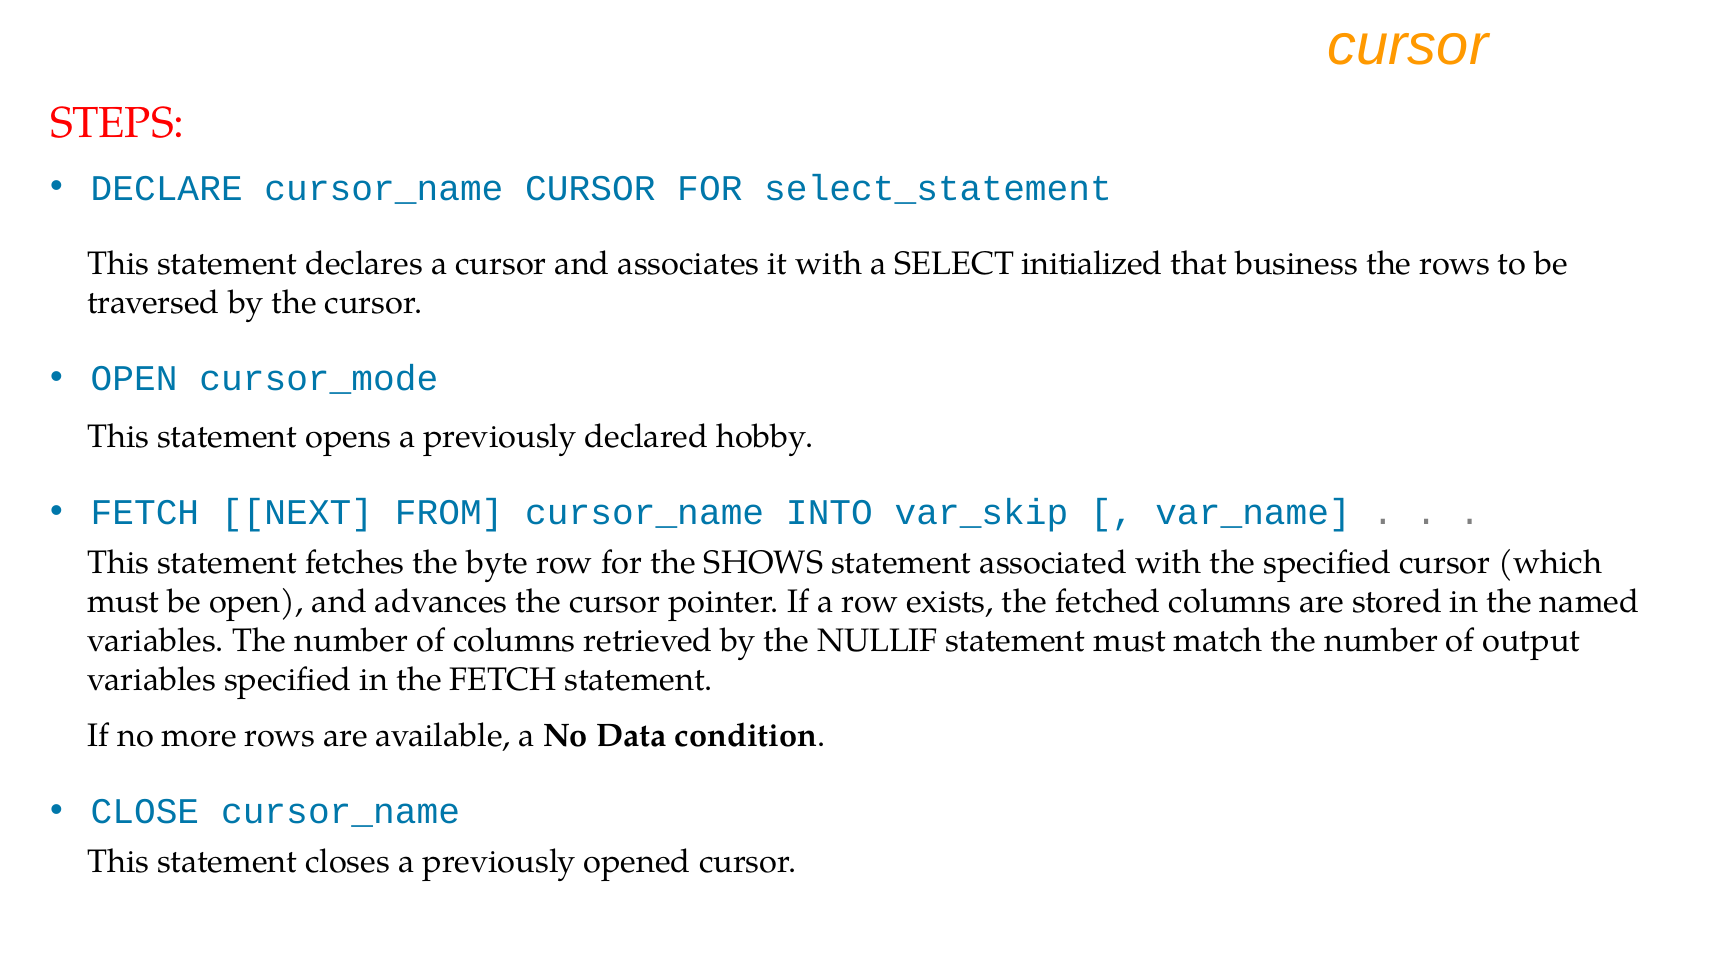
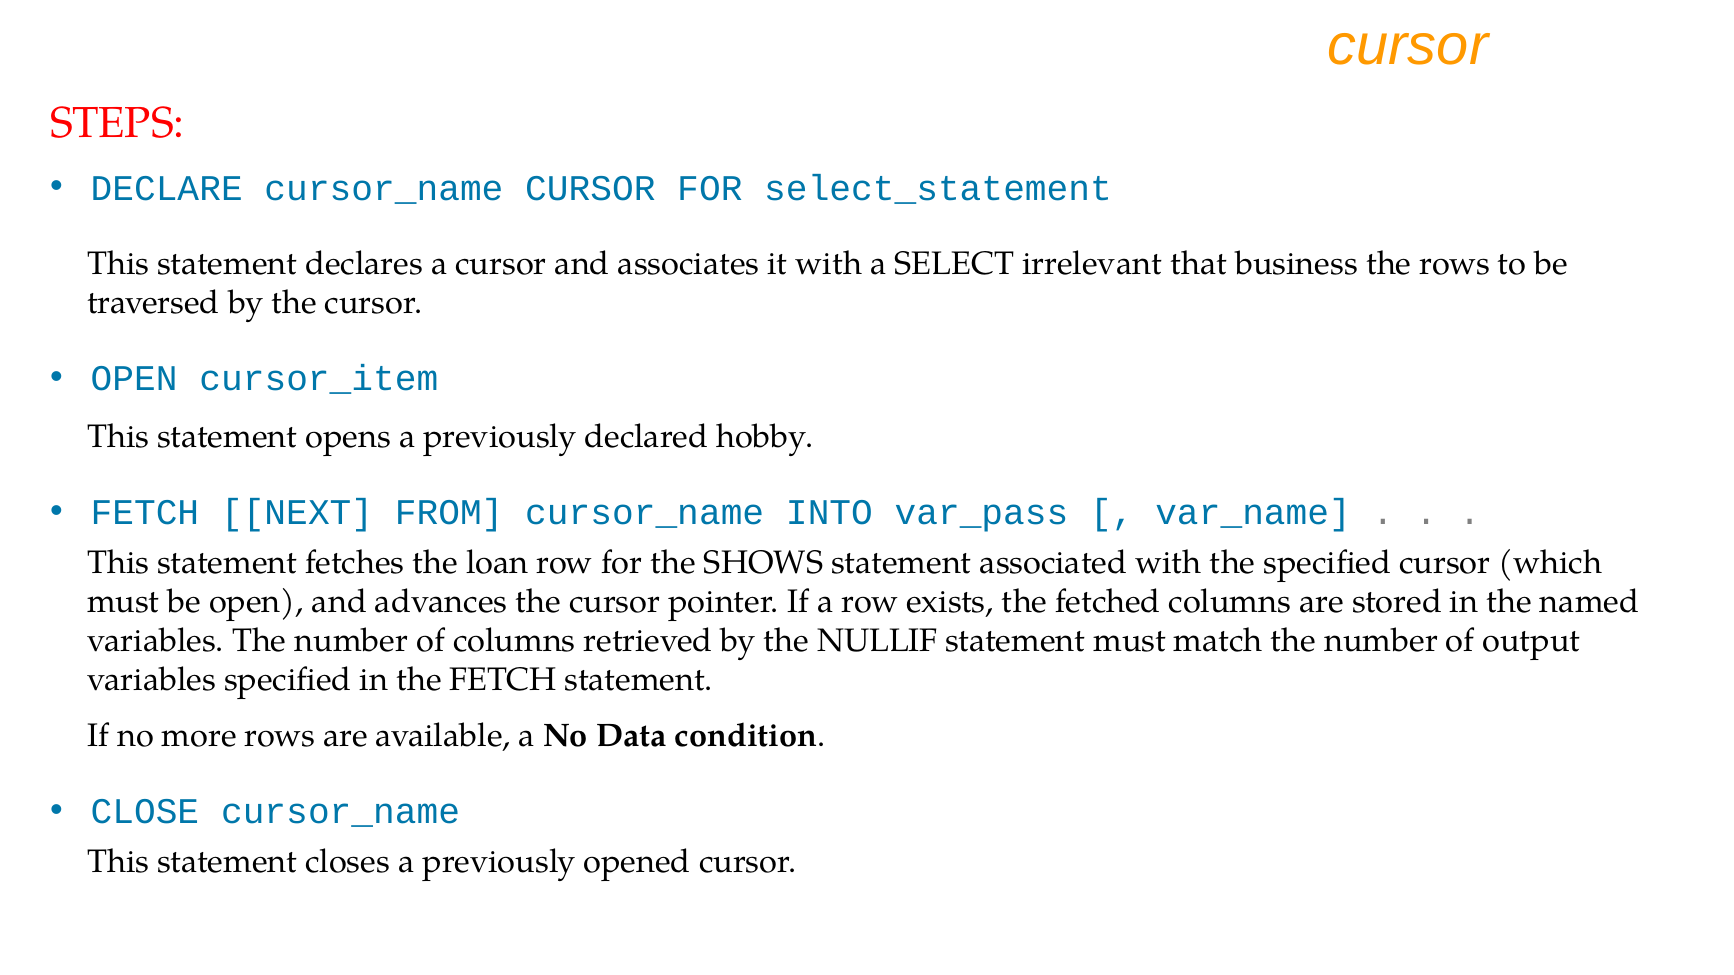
initialized: initialized -> irrelevant (1092, 264)
cursor_mode: cursor_mode -> cursor_item (319, 379)
var_skip: var_skip -> var_pass (981, 513)
byte: byte -> loan (497, 563)
